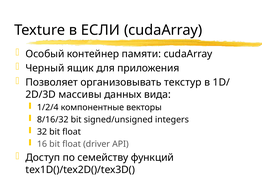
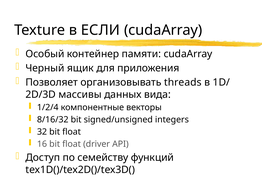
текстур: текстур -> threads (183, 83)
